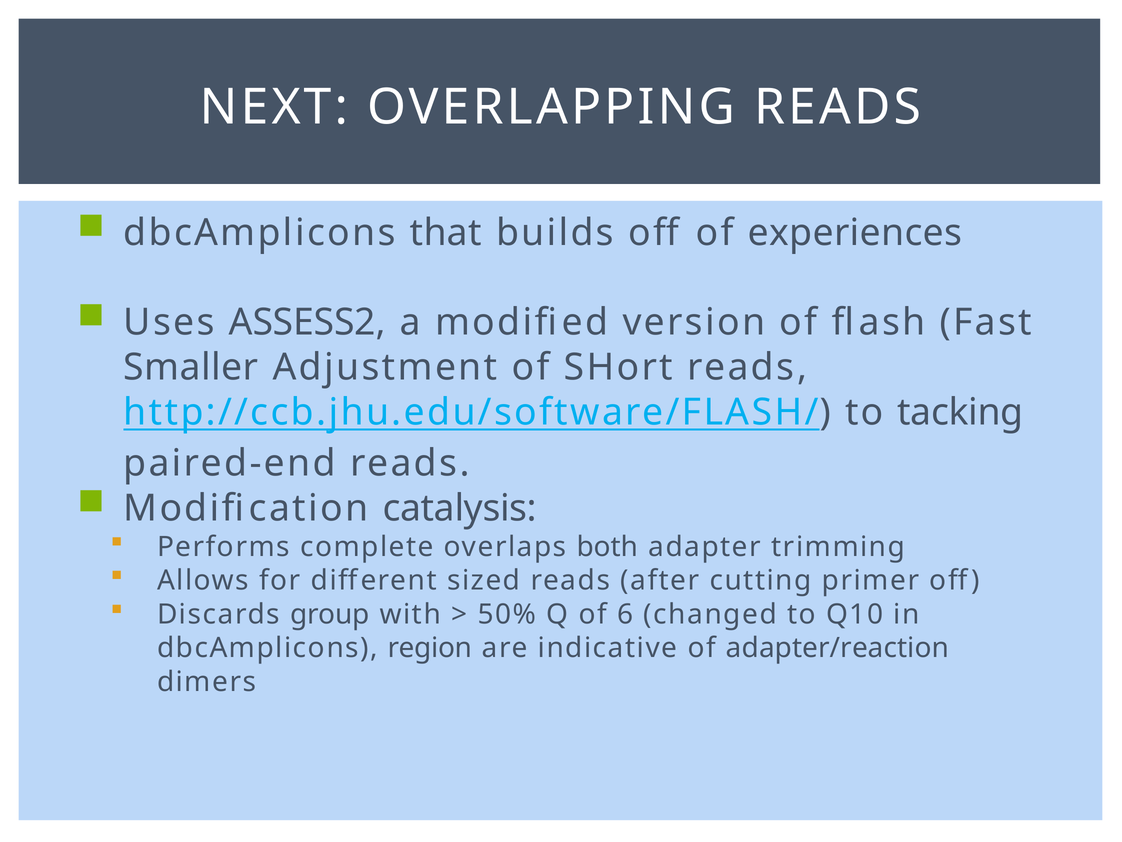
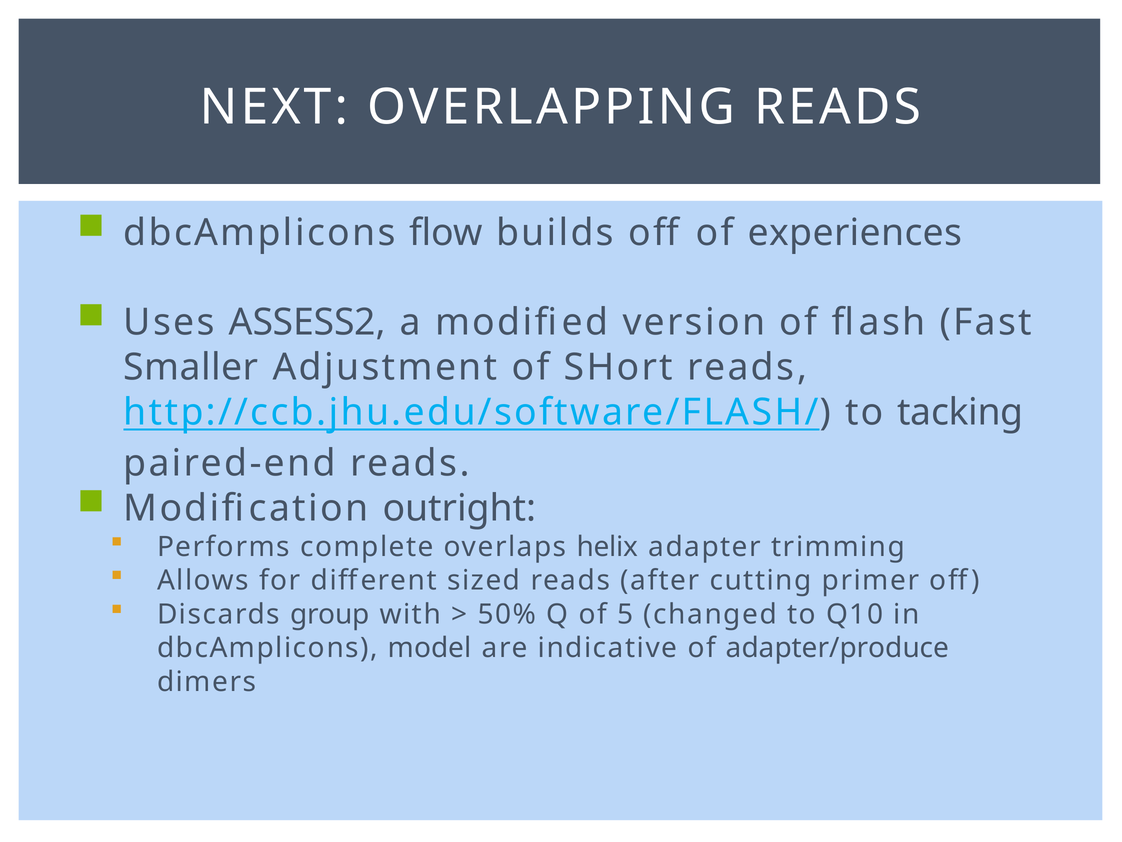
that: that -> flow (446, 233)
catalysis: catalysis -> outright (460, 508)
both: both -> helix (608, 547)
6: 6 -> 5 (625, 614)
region: region -> model (430, 648)
adapter/reaction: adapter/reaction -> adapter/produce (838, 648)
